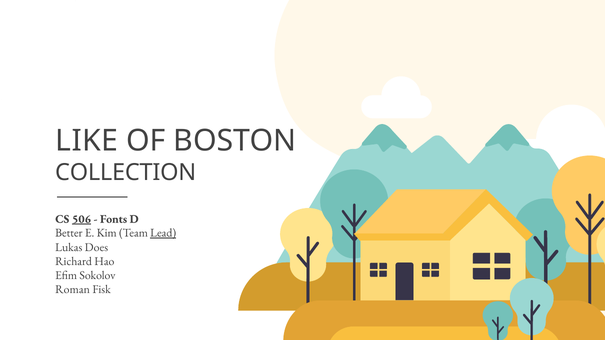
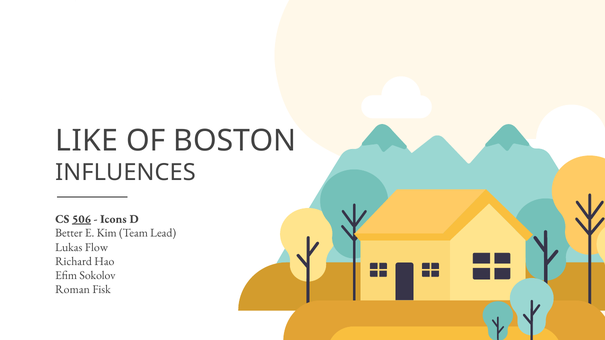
COLLECTION: COLLECTION -> INFLUENCES (125, 173)
Fonts: Fonts -> Icons (113, 219)
Lead underline: present -> none (163, 233)
Does: Does -> Flow (96, 247)
